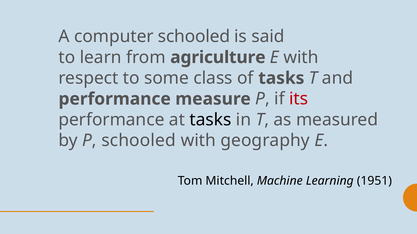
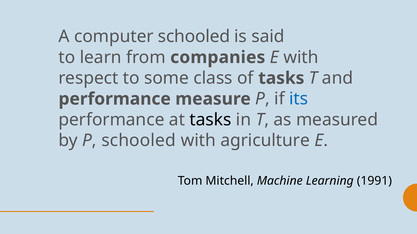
agriculture: agriculture -> companies (218, 57)
its colour: red -> blue (299, 99)
geography: geography -> agriculture (265, 141)
1951: 1951 -> 1991 (374, 181)
